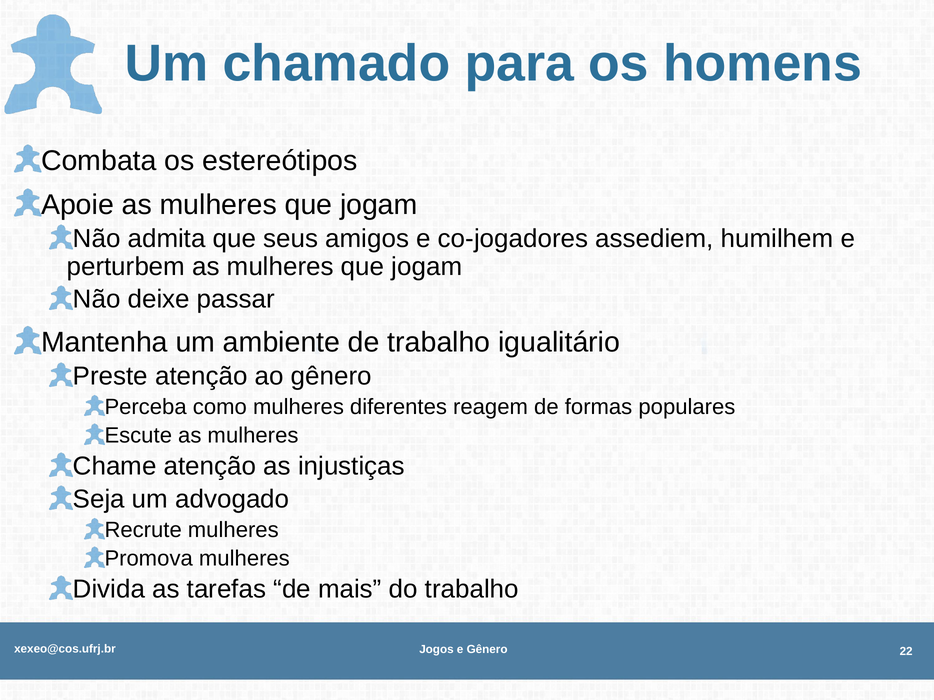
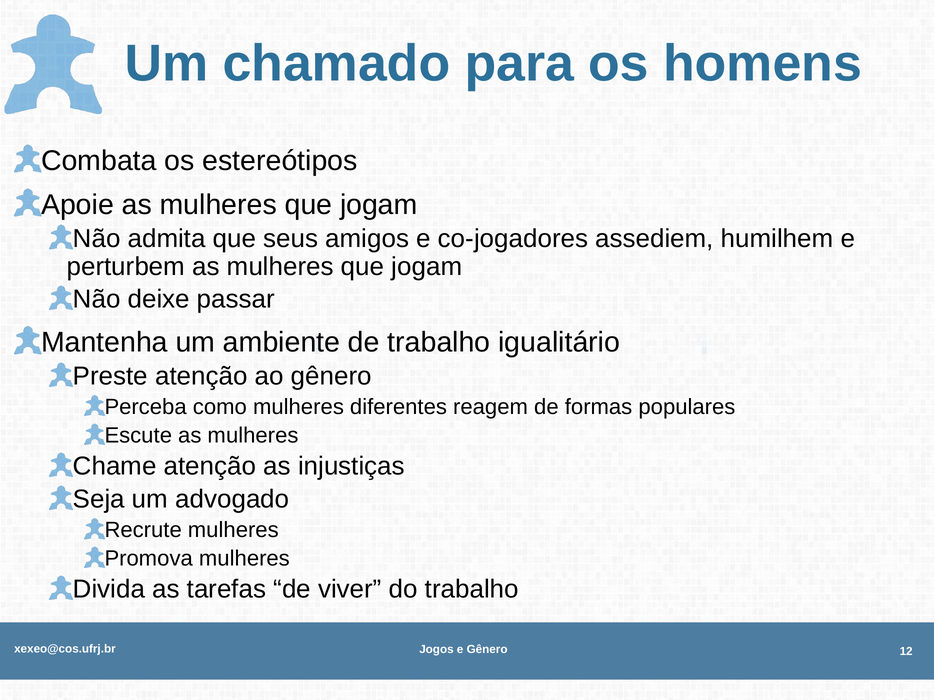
mais: mais -> viver (350, 590)
22: 22 -> 12 (906, 652)
